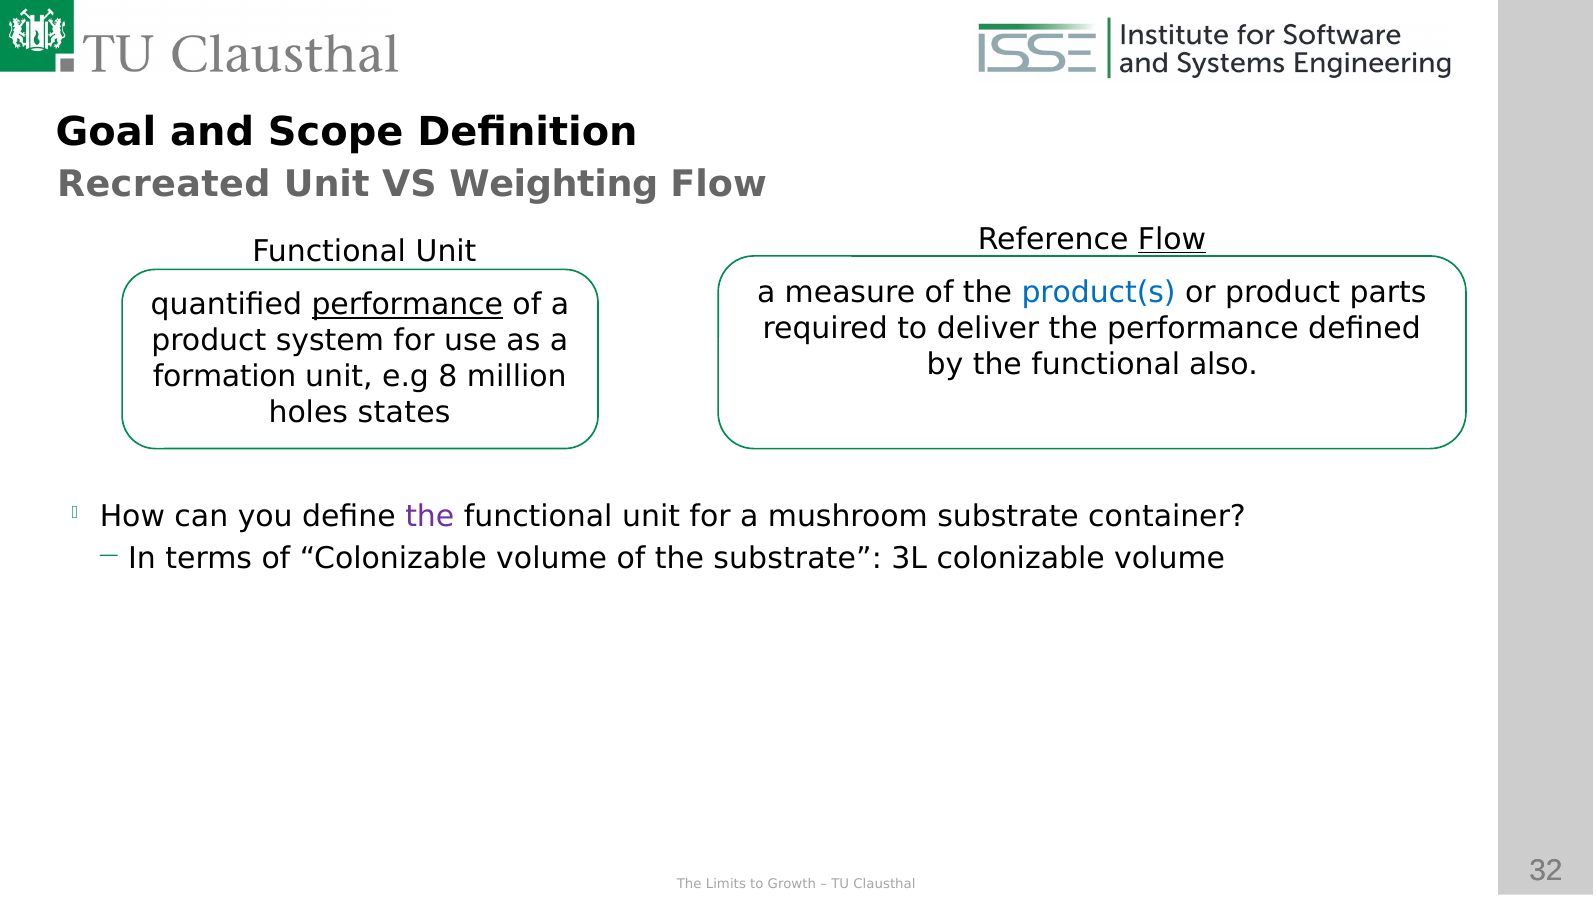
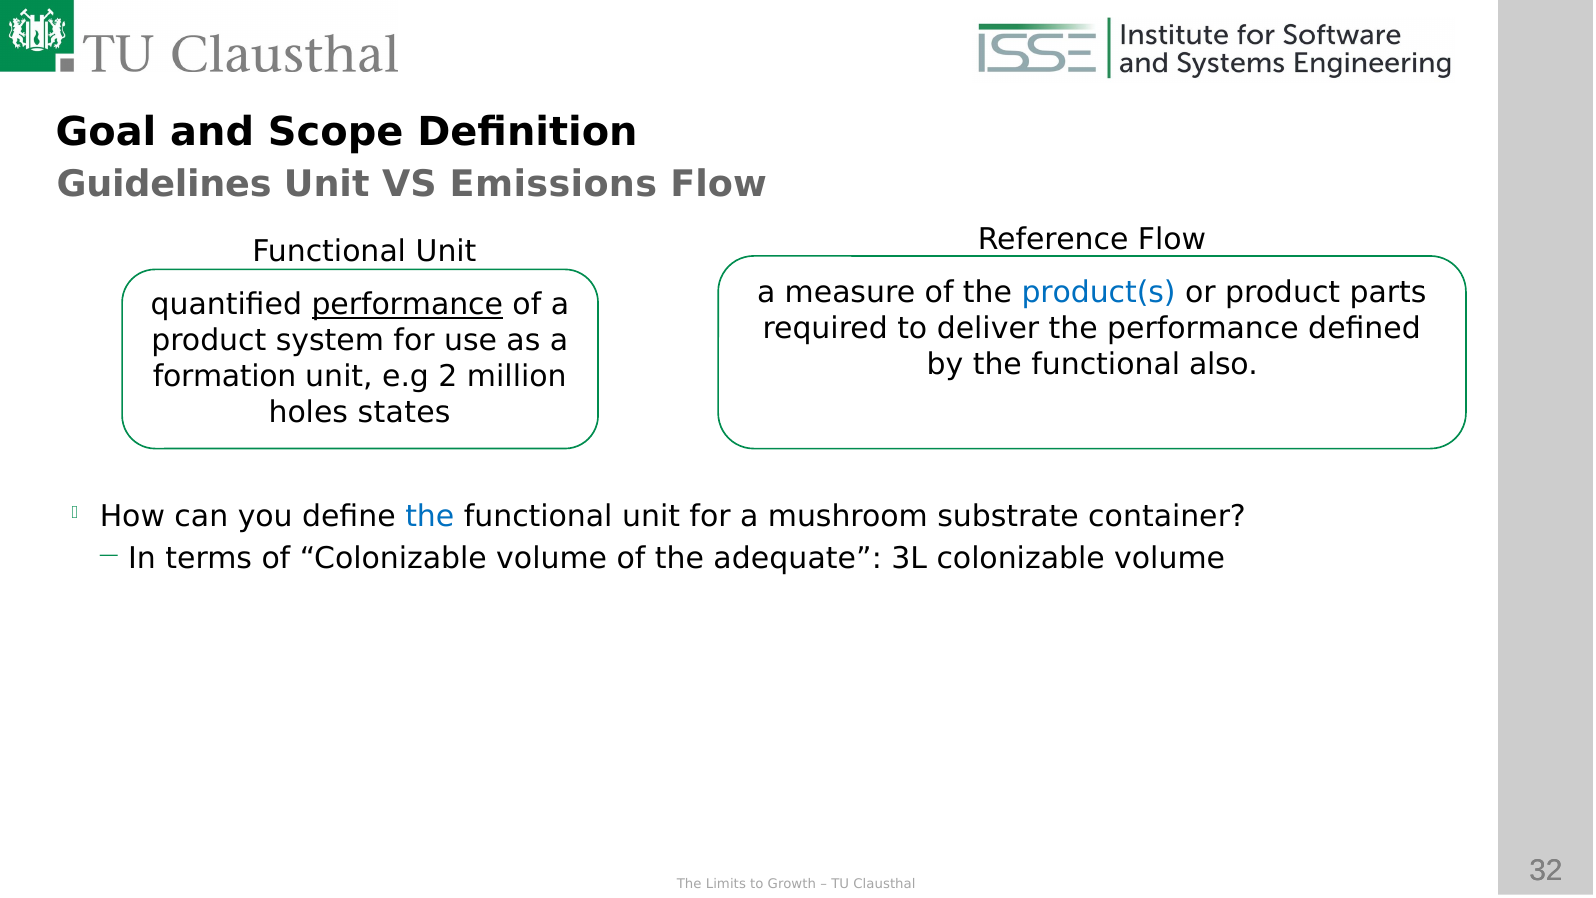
Recreated: Recreated -> Guidelines (164, 184)
Weighting: Weighting -> Emissions (553, 184)
Flow underline: present -> none (1172, 239)
8: 8 -> 2 (448, 377)
the colour: purple -> blue (430, 517)
the substrate: substrate -> adequate (798, 559)
